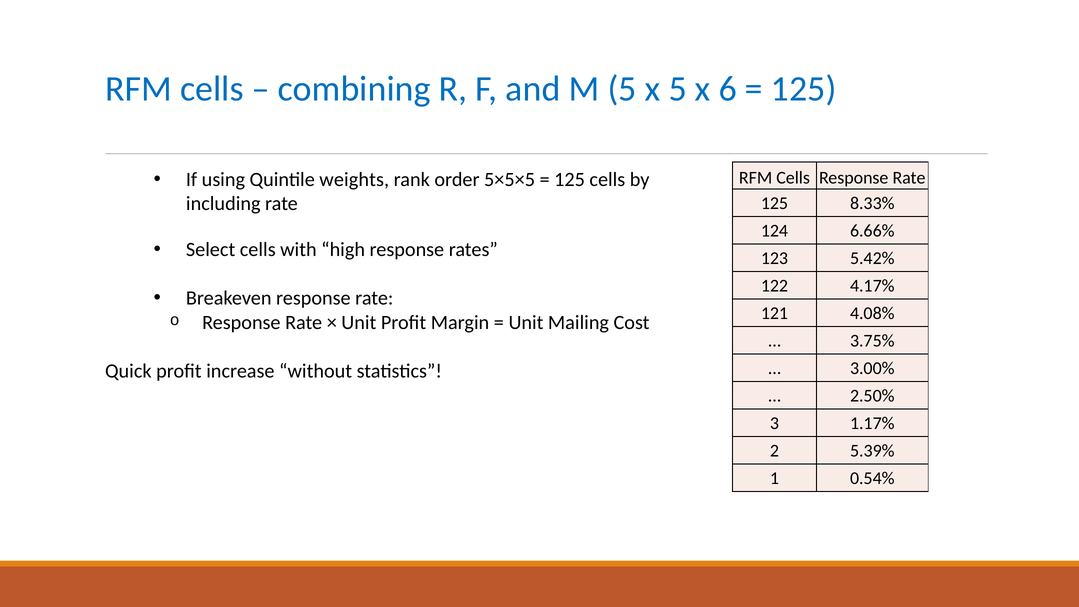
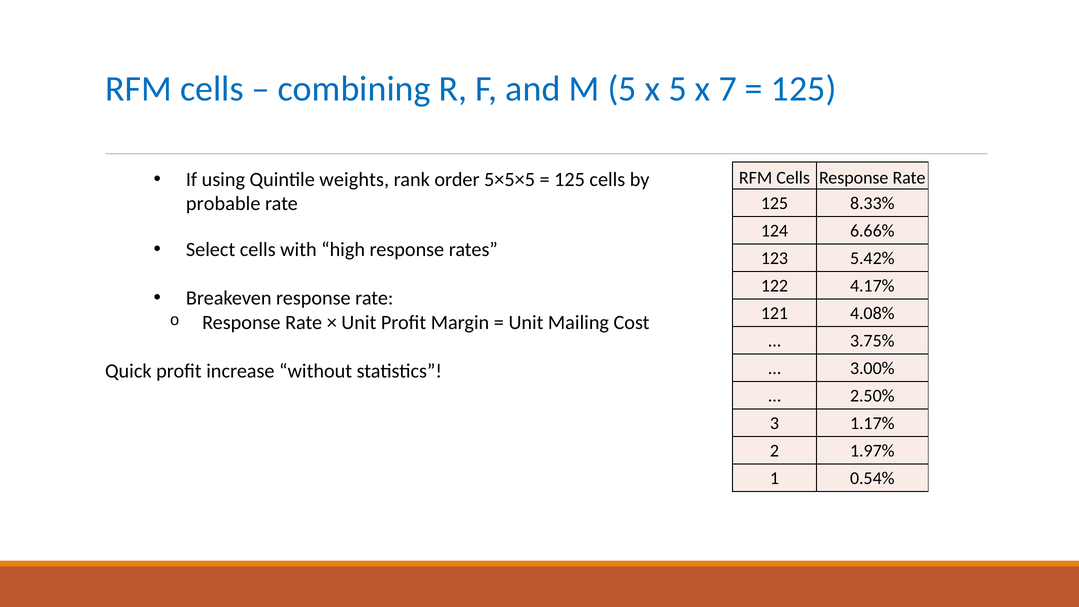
6: 6 -> 7 (728, 89)
including: including -> probable (223, 204)
5.39%: 5.39% -> 1.97% (872, 451)
